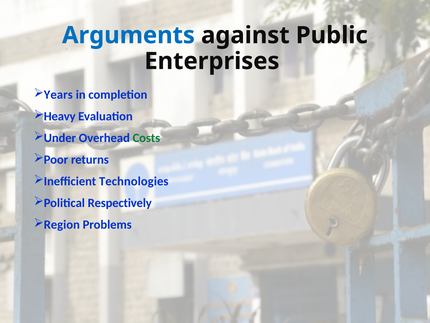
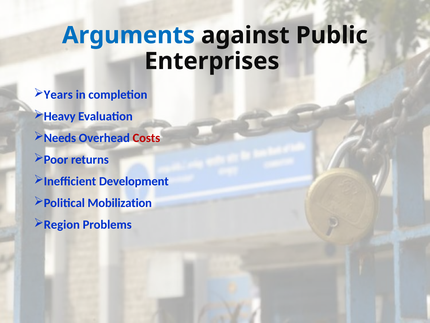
Under: Under -> Needs (60, 138)
Costs colour: green -> red (146, 138)
Technologies: Technologies -> Development (134, 181)
Respectively: Respectively -> Mobilization (120, 203)
